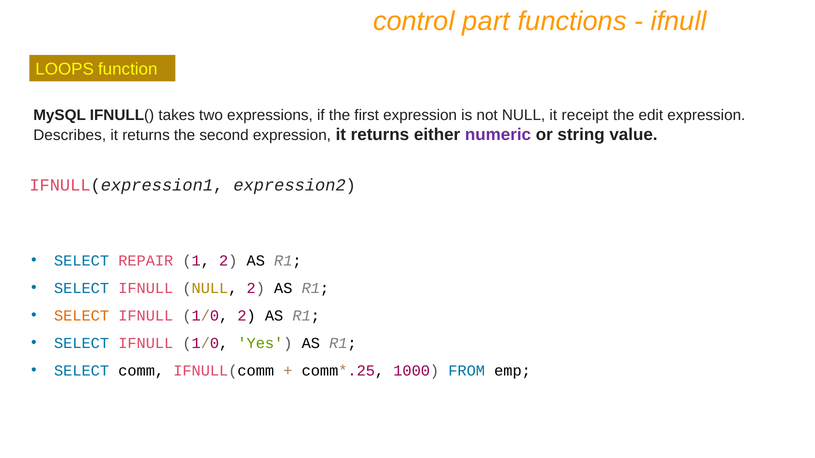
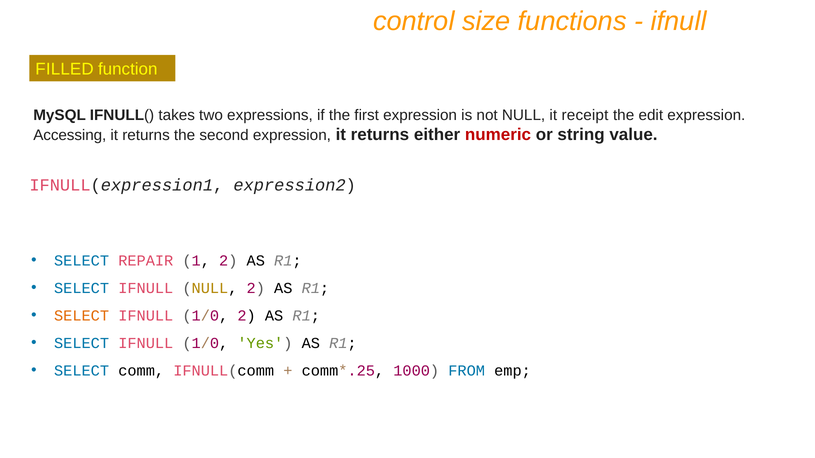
part: part -> size (486, 21)
LOOPS: LOOPS -> FILLED (65, 69)
Describes: Describes -> Accessing (70, 135)
numeric colour: purple -> red (498, 135)
